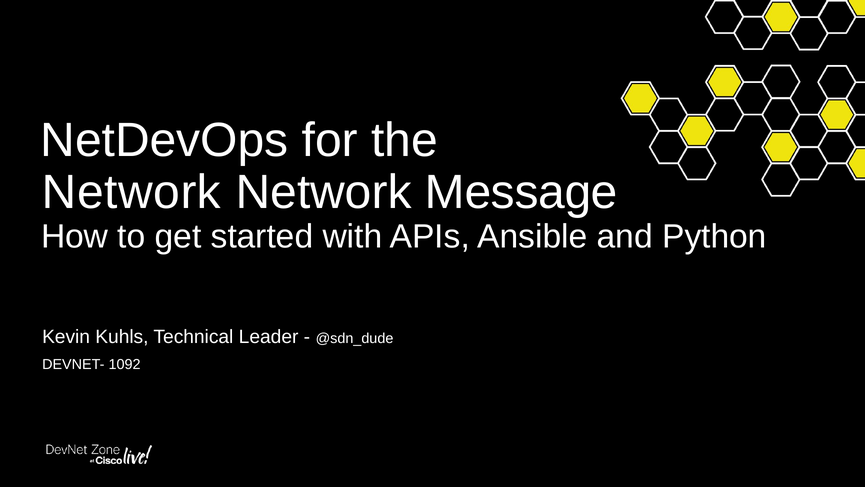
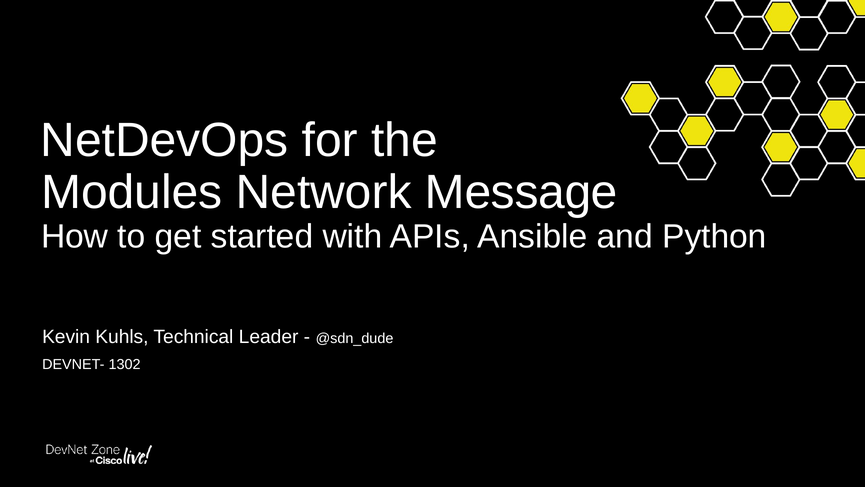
Network: Network -> Modules (132, 192)
1092: 1092 -> 1302 (125, 364)
